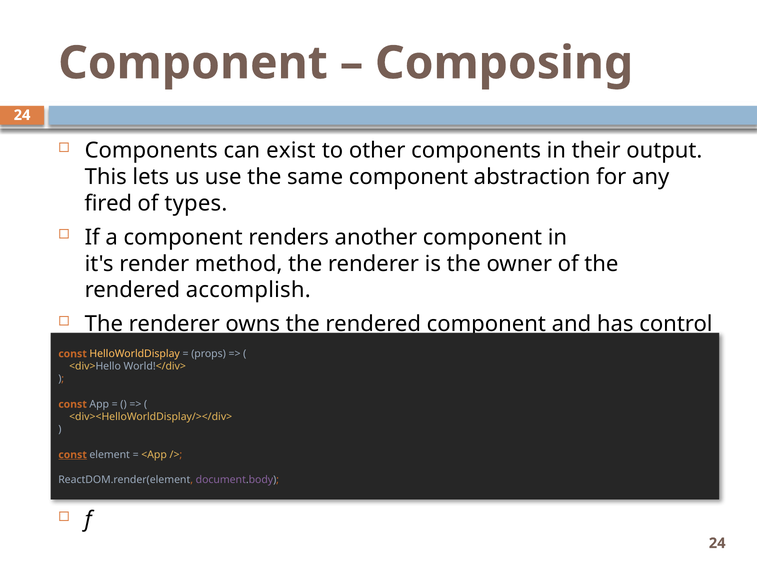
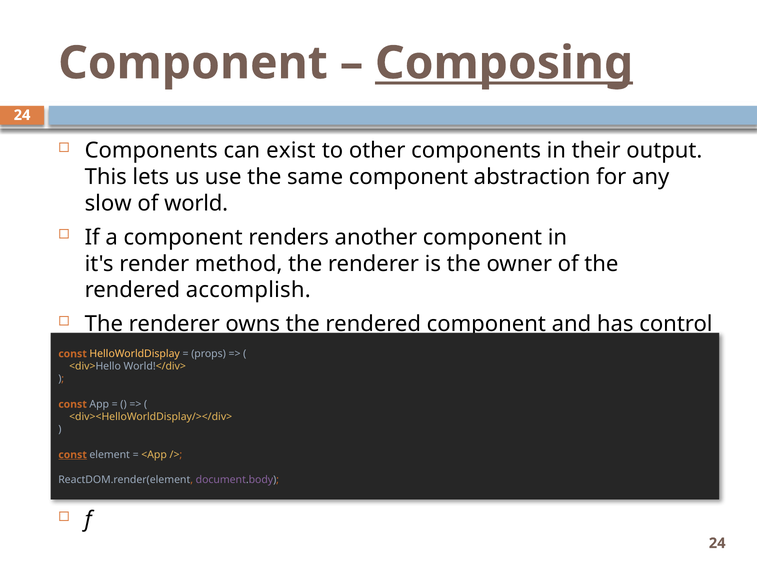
Composing underline: none -> present (504, 63)
fired: fired -> slow (108, 204)
types: types -> world (196, 204)
